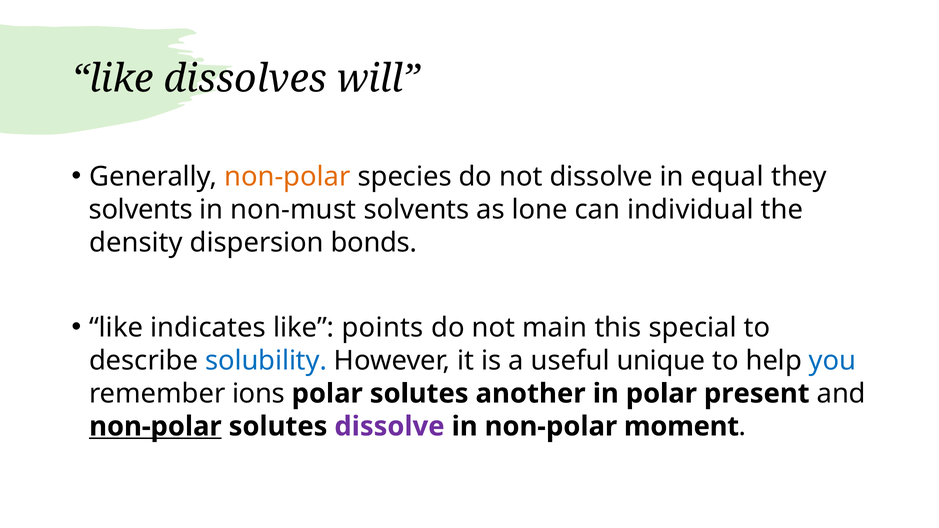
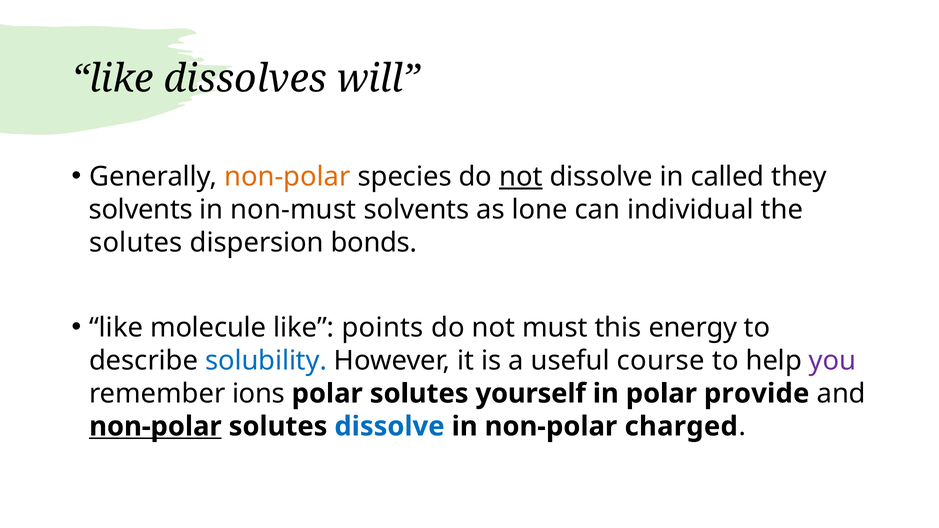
not underline: none -> present (521, 177)
equal: equal -> called (727, 177)
density: density -> solutes (136, 243)
indicates: indicates -> molecule (208, 328)
main: main -> must (555, 328)
special: special -> energy (693, 328)
unique: unique -> course (661, 361)
you colour: blue -> purple (833, 361)
another: another -> yourself (531, 394)
present: present -> provide (757, 394)
dissolve colour: purple -> blue (389, 427)
moment: moment -> charged (681, 427)
